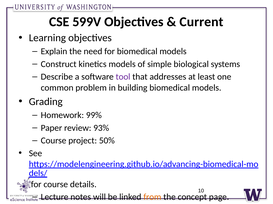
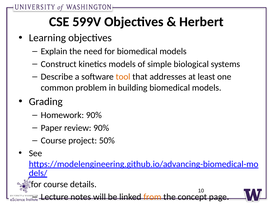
Current: Current -> Herbert (201, 22)
tool colour: purple -> orange (123, 77)
Homework 99%: 99% -> 90% (94, 116)
review 93%: 93% -> 90% (101, 128)
